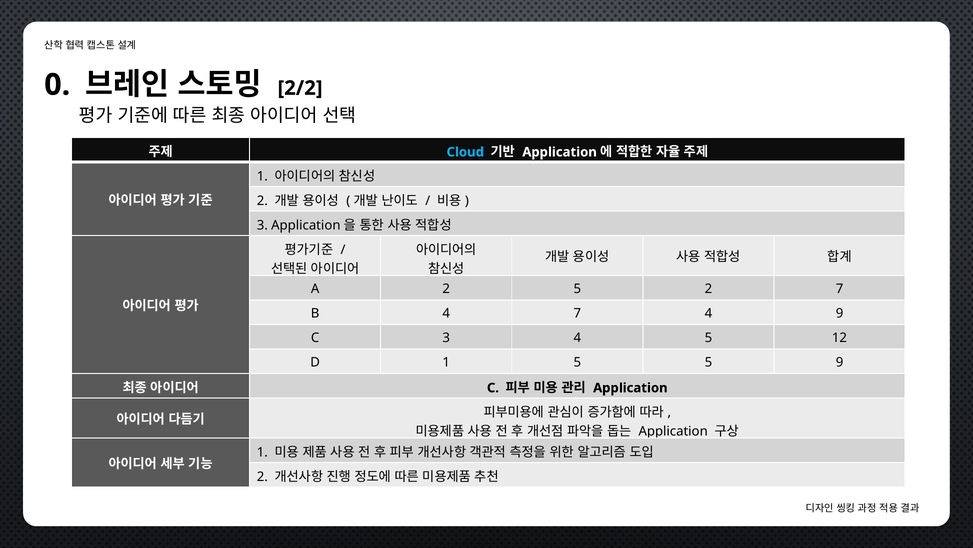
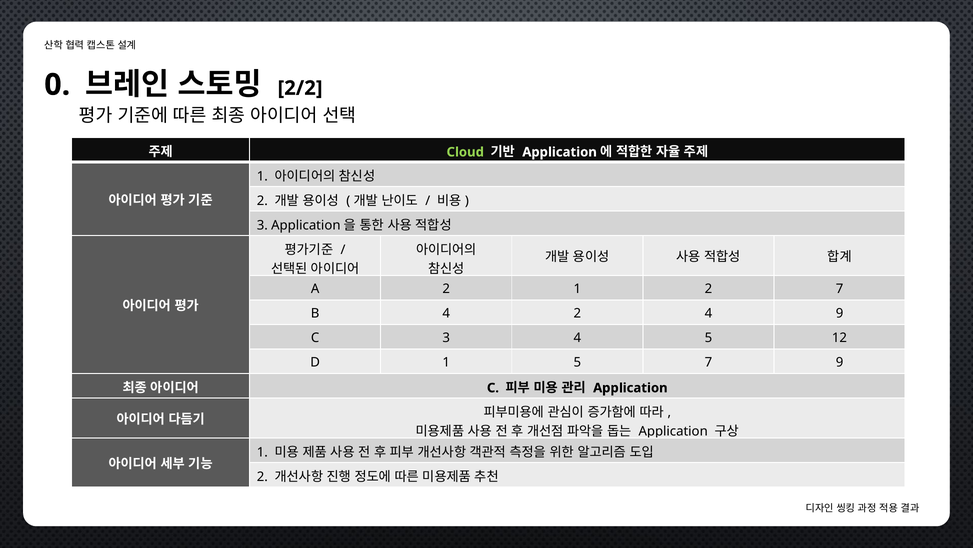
Cloud colour: light blue -> light green (465, 152)
2 5: 5 -> 1 (577, 288)
4 7: 7 -> 2 (577, 313)
5 5: 5 -> 7 (708, 362)
